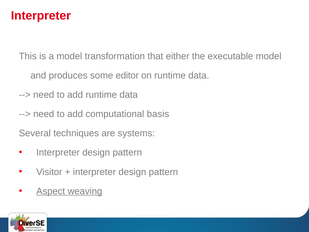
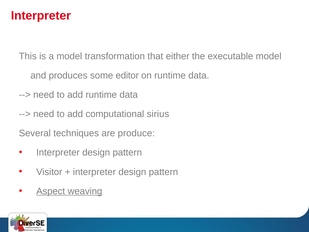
basis: basis -> sirius (158, 114)
systems: systems -> produce (136, 133)
